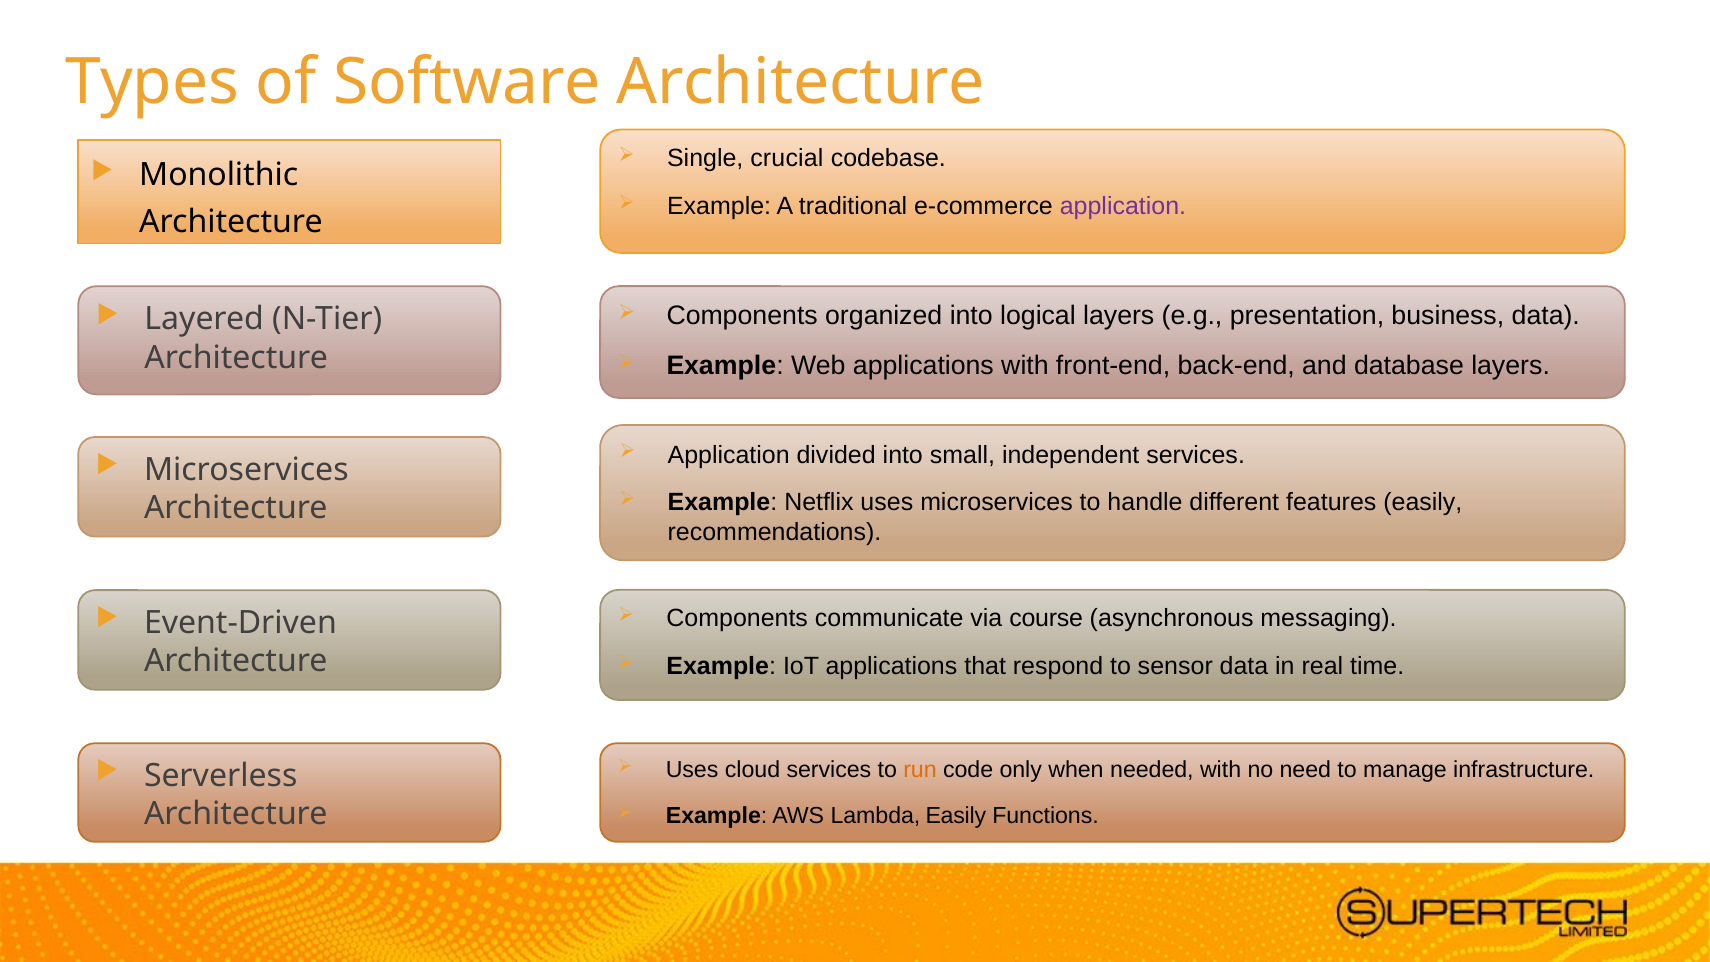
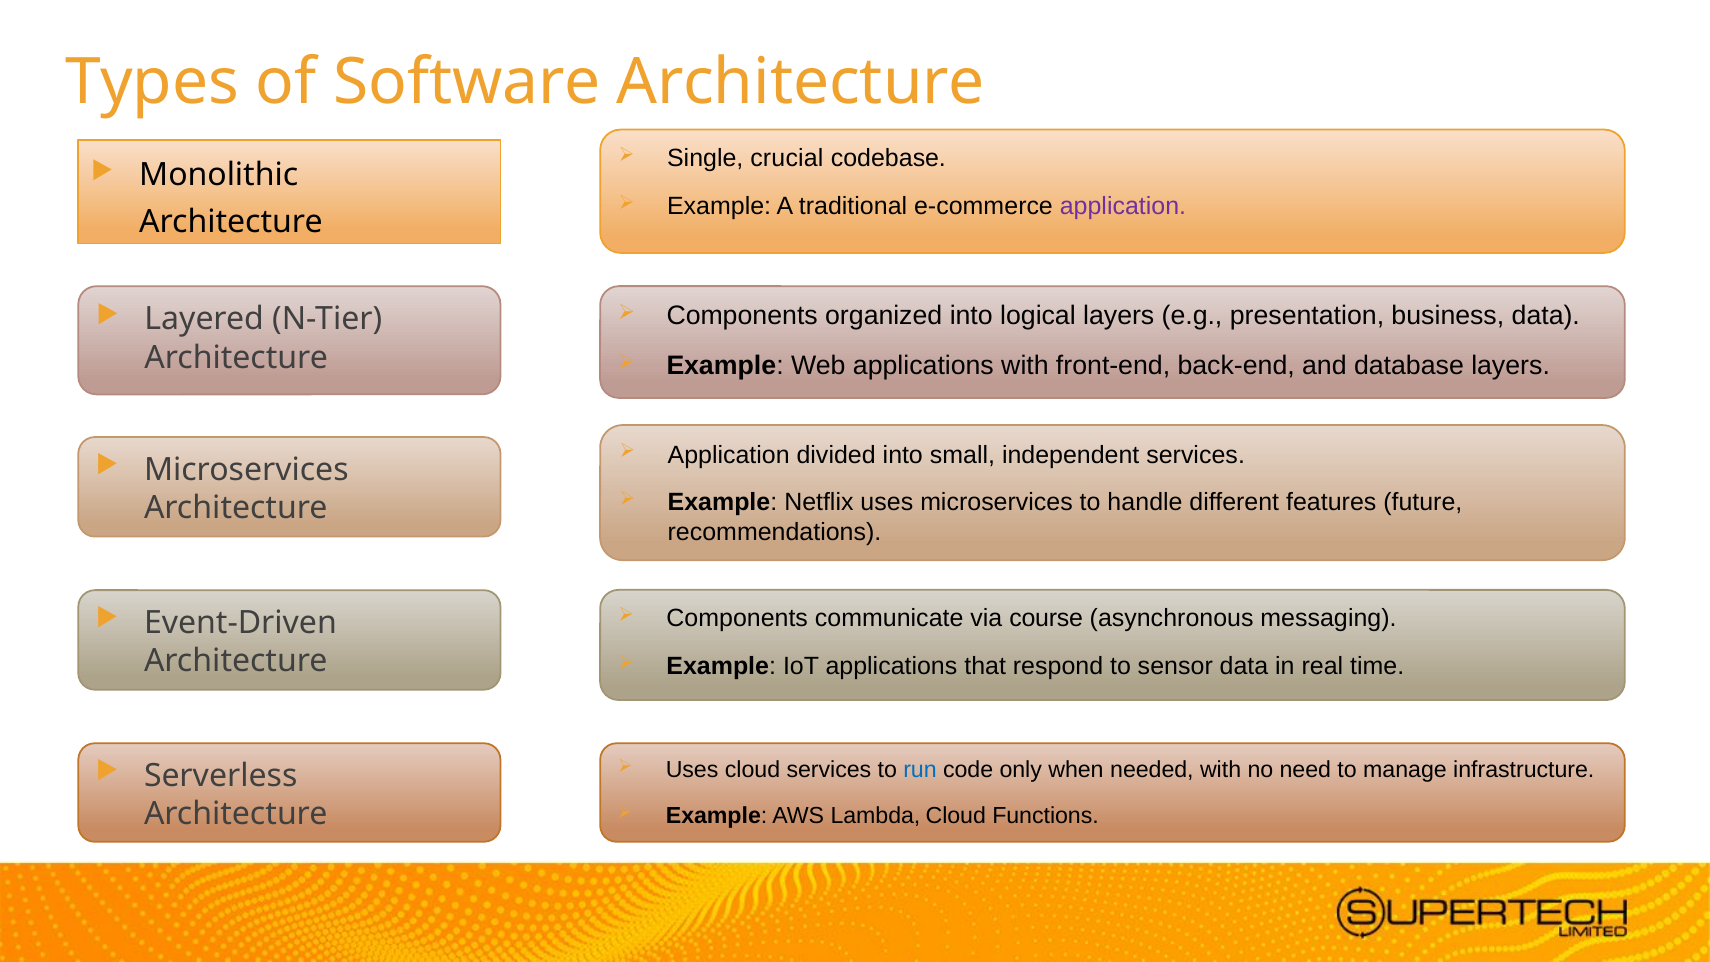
features easily: easily -> future (1423, 503)
run colour: orange -> blue (920, 770)
Lambda Easily: Easily -> Cloud (956, 816)
